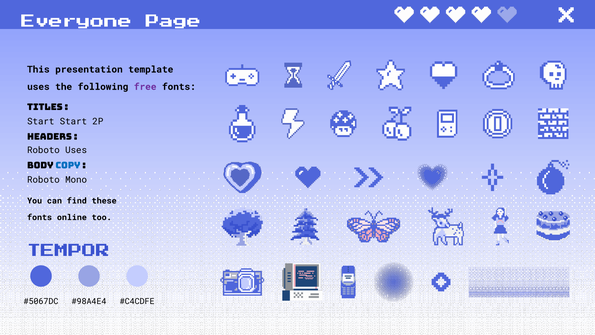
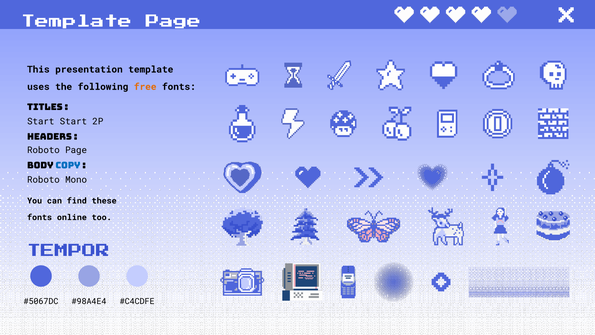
Everyone: Everyone -> Template (77, 24)
free colour: purple -> orange (145, 87)
Roboto Uses: Uses -> Page (76, 150)
